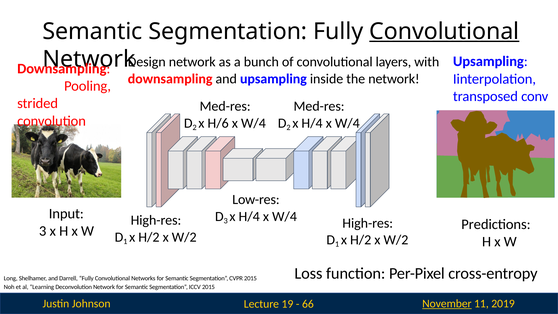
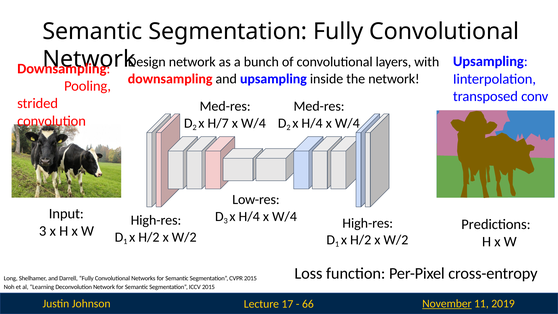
Convolutional underline: present -> none (444, 31)
H/6: H/6 -> H/7 (218, 123)
19: 19 -> 17 (287, 304)
